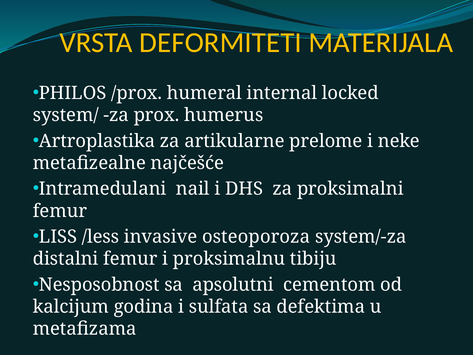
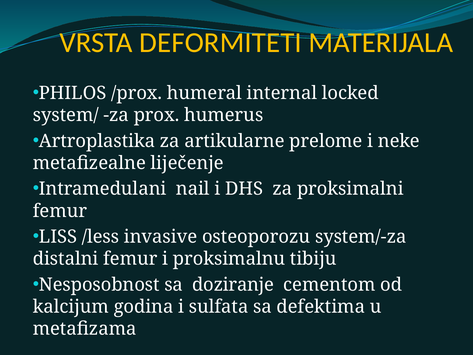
najčešće: najčešće -> liječenje (187, 163)
osteoporoza: osteoporoza -> osteoporozu (256, 237)
apsolutni: apsolutni -> doziranje (233, 284)
